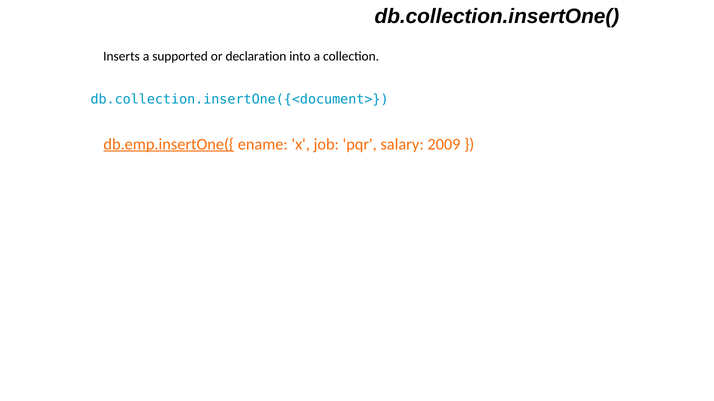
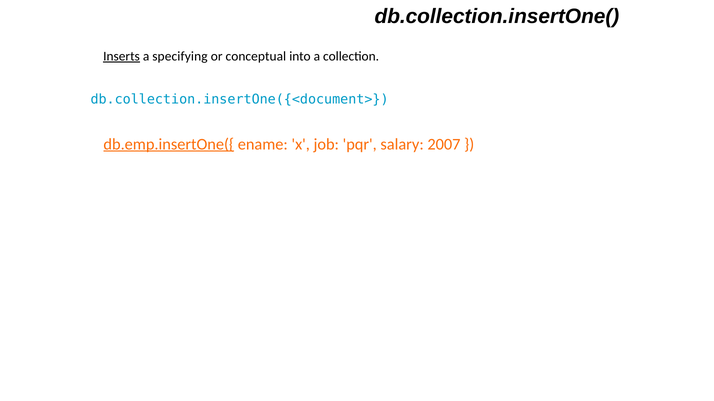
Inserts underline: none -> present (122, 56)
supported: supported -> specifying (180, 56)
declaration: declaration -> conceptual (256, 56)
2009: 2009 -> 2007 (444, 144)
